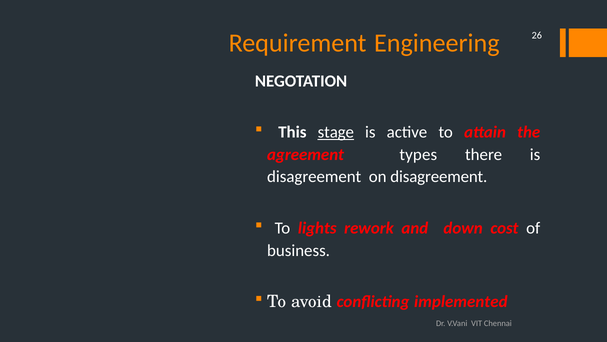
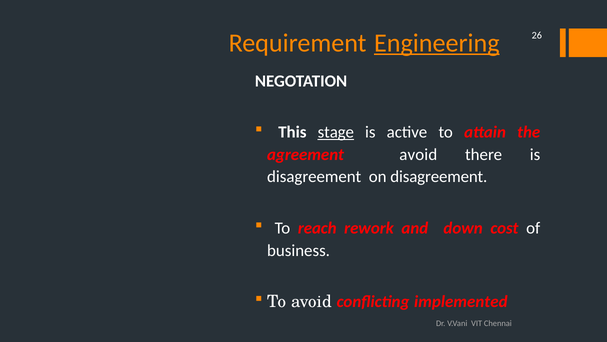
Engineering underline: none -> present (437, 43)
agreement types: types -> avoid (418, 154)
lights: lights -> reach (317, 228)
